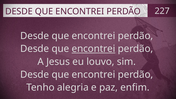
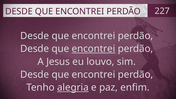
alegria underline: none -> present (73, 87)
